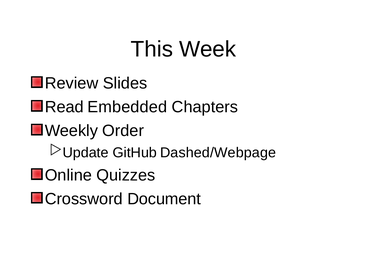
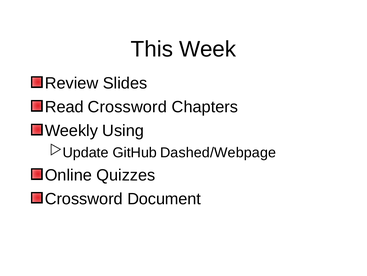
Read Embedded: Embedded -> Crossword (127, 107)
Order: Order -> Using (123, 130)
